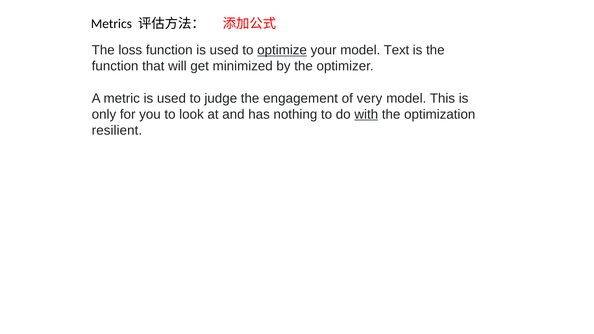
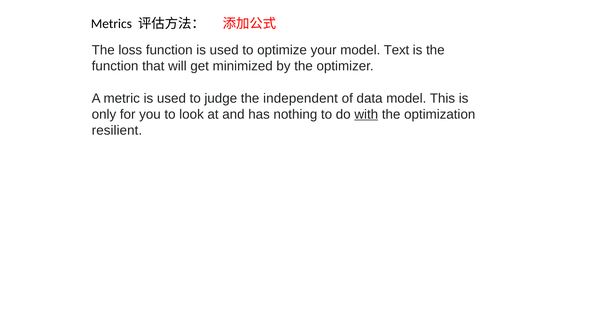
optimize underline: present -> none (282, 50)
engagement: engagement -> independent (301, 98)
very: very -> data (370, 98)
